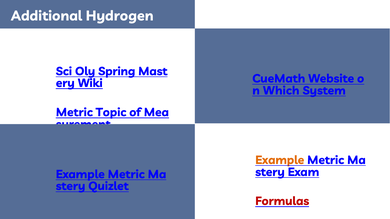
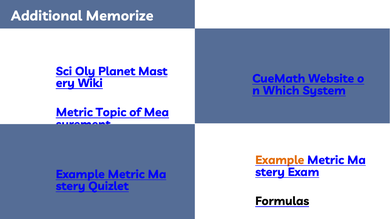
Additional Hydrogen: Hydrogen -> Memorize (120, 16)
Oly Spring: Spring -> Planet (117, 72)
Formulas colour: red -> black (282, 202)
